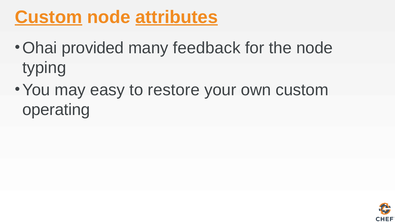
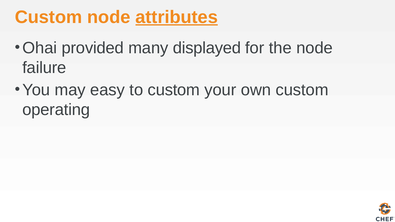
Custom underline: present -> none (48, 17)
feedback: feedback -> displayed (207, 48)
typing: typing -> failure (44, 68)
to restore: restore -> custom (174, 90)
